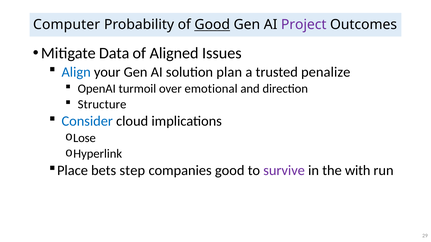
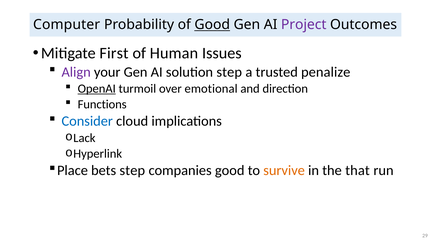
Data: Data -> First (114, 53)
Aligned: Aligned -> Human (174, 53)
Align colour: blue -> purple (76, 72)
solution plan: plan -> step (229, 72)
OpenAI underline: none -> present (97, 89)
Structure: Structure -> Functions (102, 105)
Lose: Lose -> Lack (84, 138)
survive colour: purple -> orange (284, 171)
with: with -> that (358, 171)
